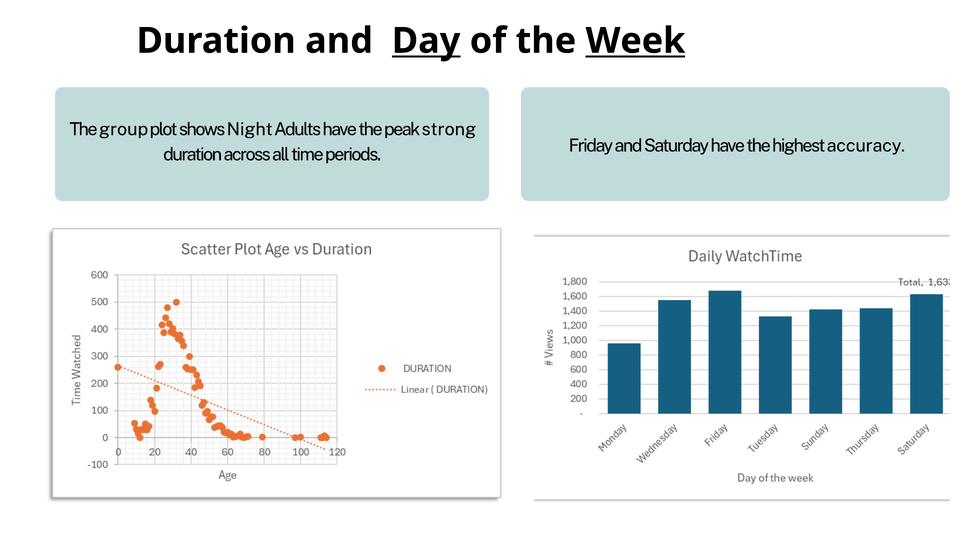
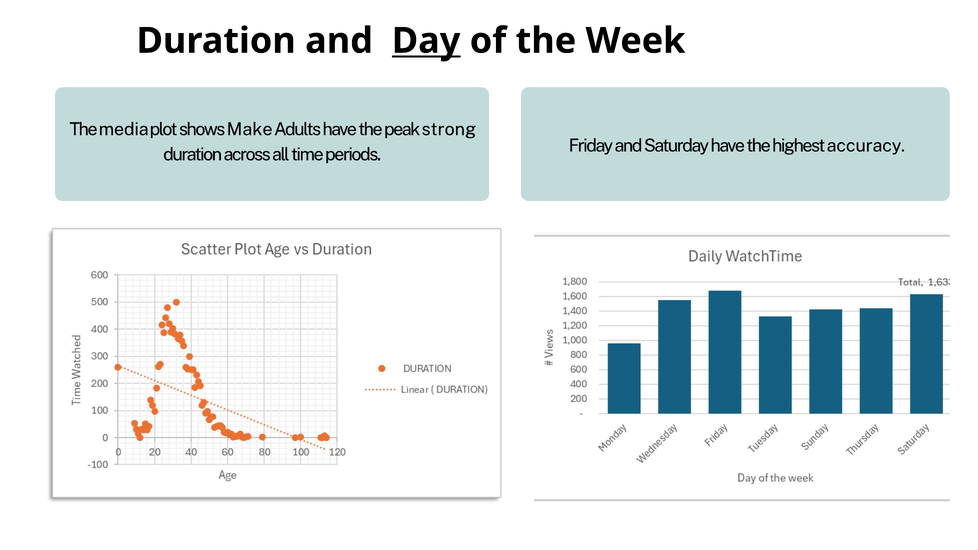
Week underline: present -> none (636, 41)
group: group -> media (124, 129)
Night: Night -> Make (250, 129)
